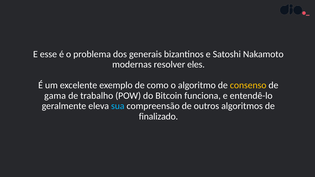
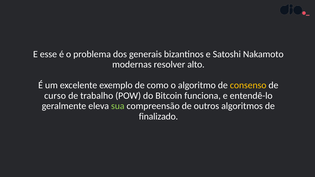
eles: eles -> alto (196, 65)
gama: gama -> curso (55, 96)
sua colour: light blue -> light green (118, 106)
